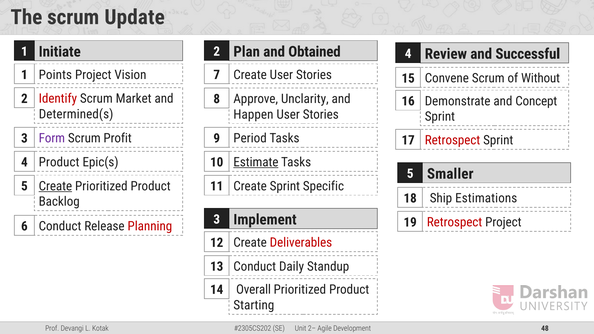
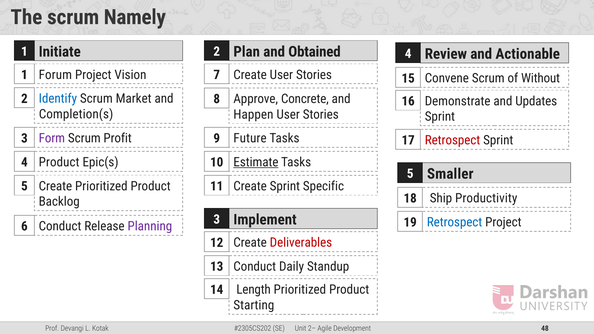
Update: Update -> Namely (135, 17)
Successful: Successful -> Actionable (528, 54)
Points: Points -> Forum (55, 75)
Identify colour: red -> blue (58, 99)
Unclarity: Unclarity -> Concrete (305, 99)
Concept: Concept -> Updates (536, 101)
Determined(s: Determined(s -> Completion(s (76, 114)
Period: Period -> Future (250, 138)
Create underline: present -> none (55, 186)
Estimations: Estimations -> Productivity (486, 198)
Retrospect colour: red -> blue (455, 222)
Planning colour: red -> purple (150, 226)
Overall: Overall -> Length (254, 290)
